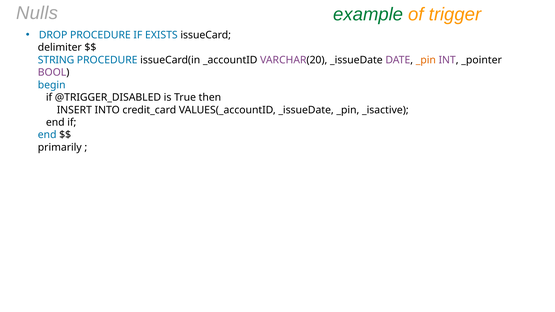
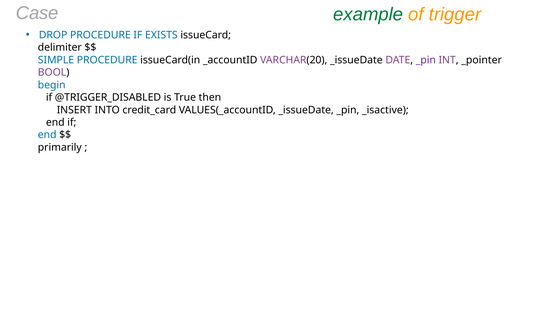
Nulls: Nulls -> Case (37, 13)
STRING: STRING -> SIMPLE (56, 60)
_pin colour: orange -> purple (426, 60)
